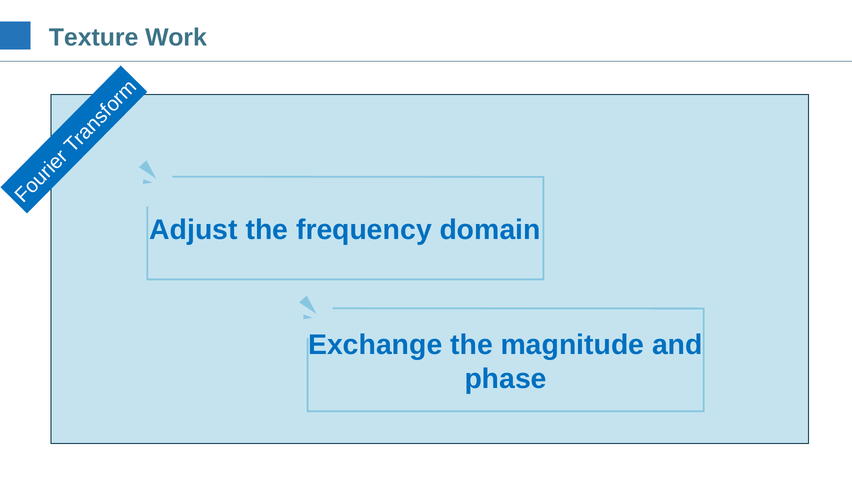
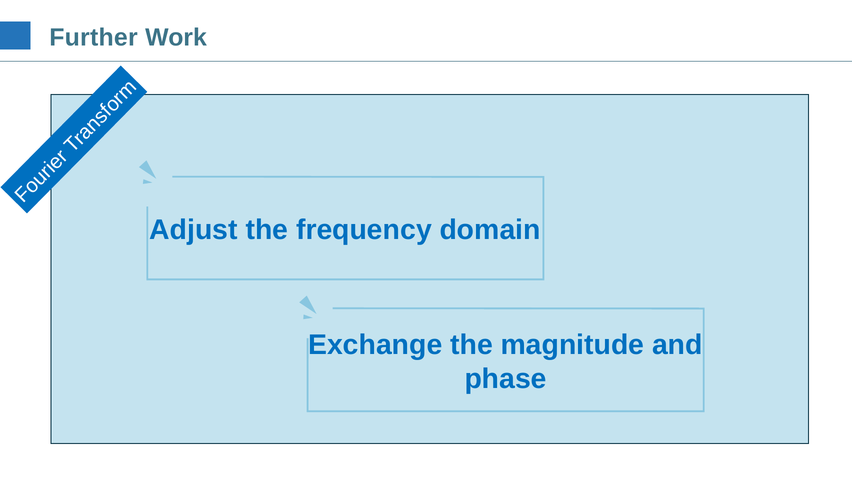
Texture: Texture -> Further (94, 38)
